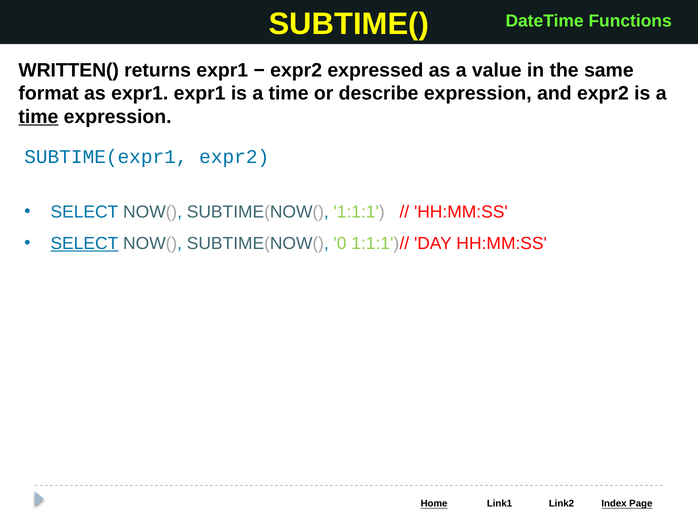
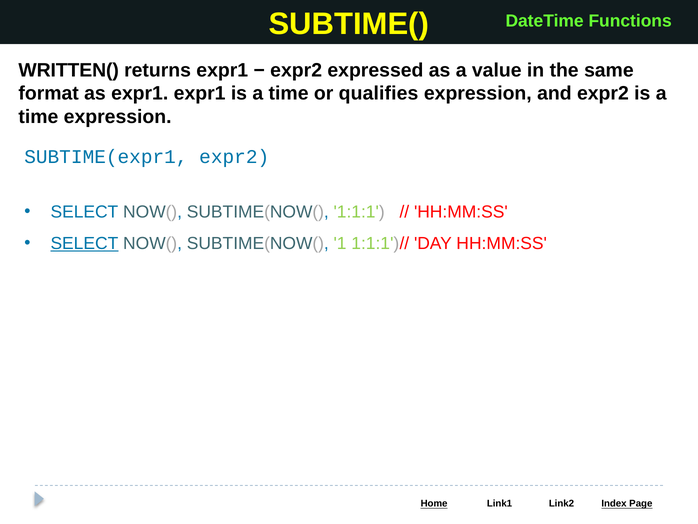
describe: describe -> qualifies (379, 93)
time underline: present -> none (38, 117)
0: 0 -> 1 (340, 243)
